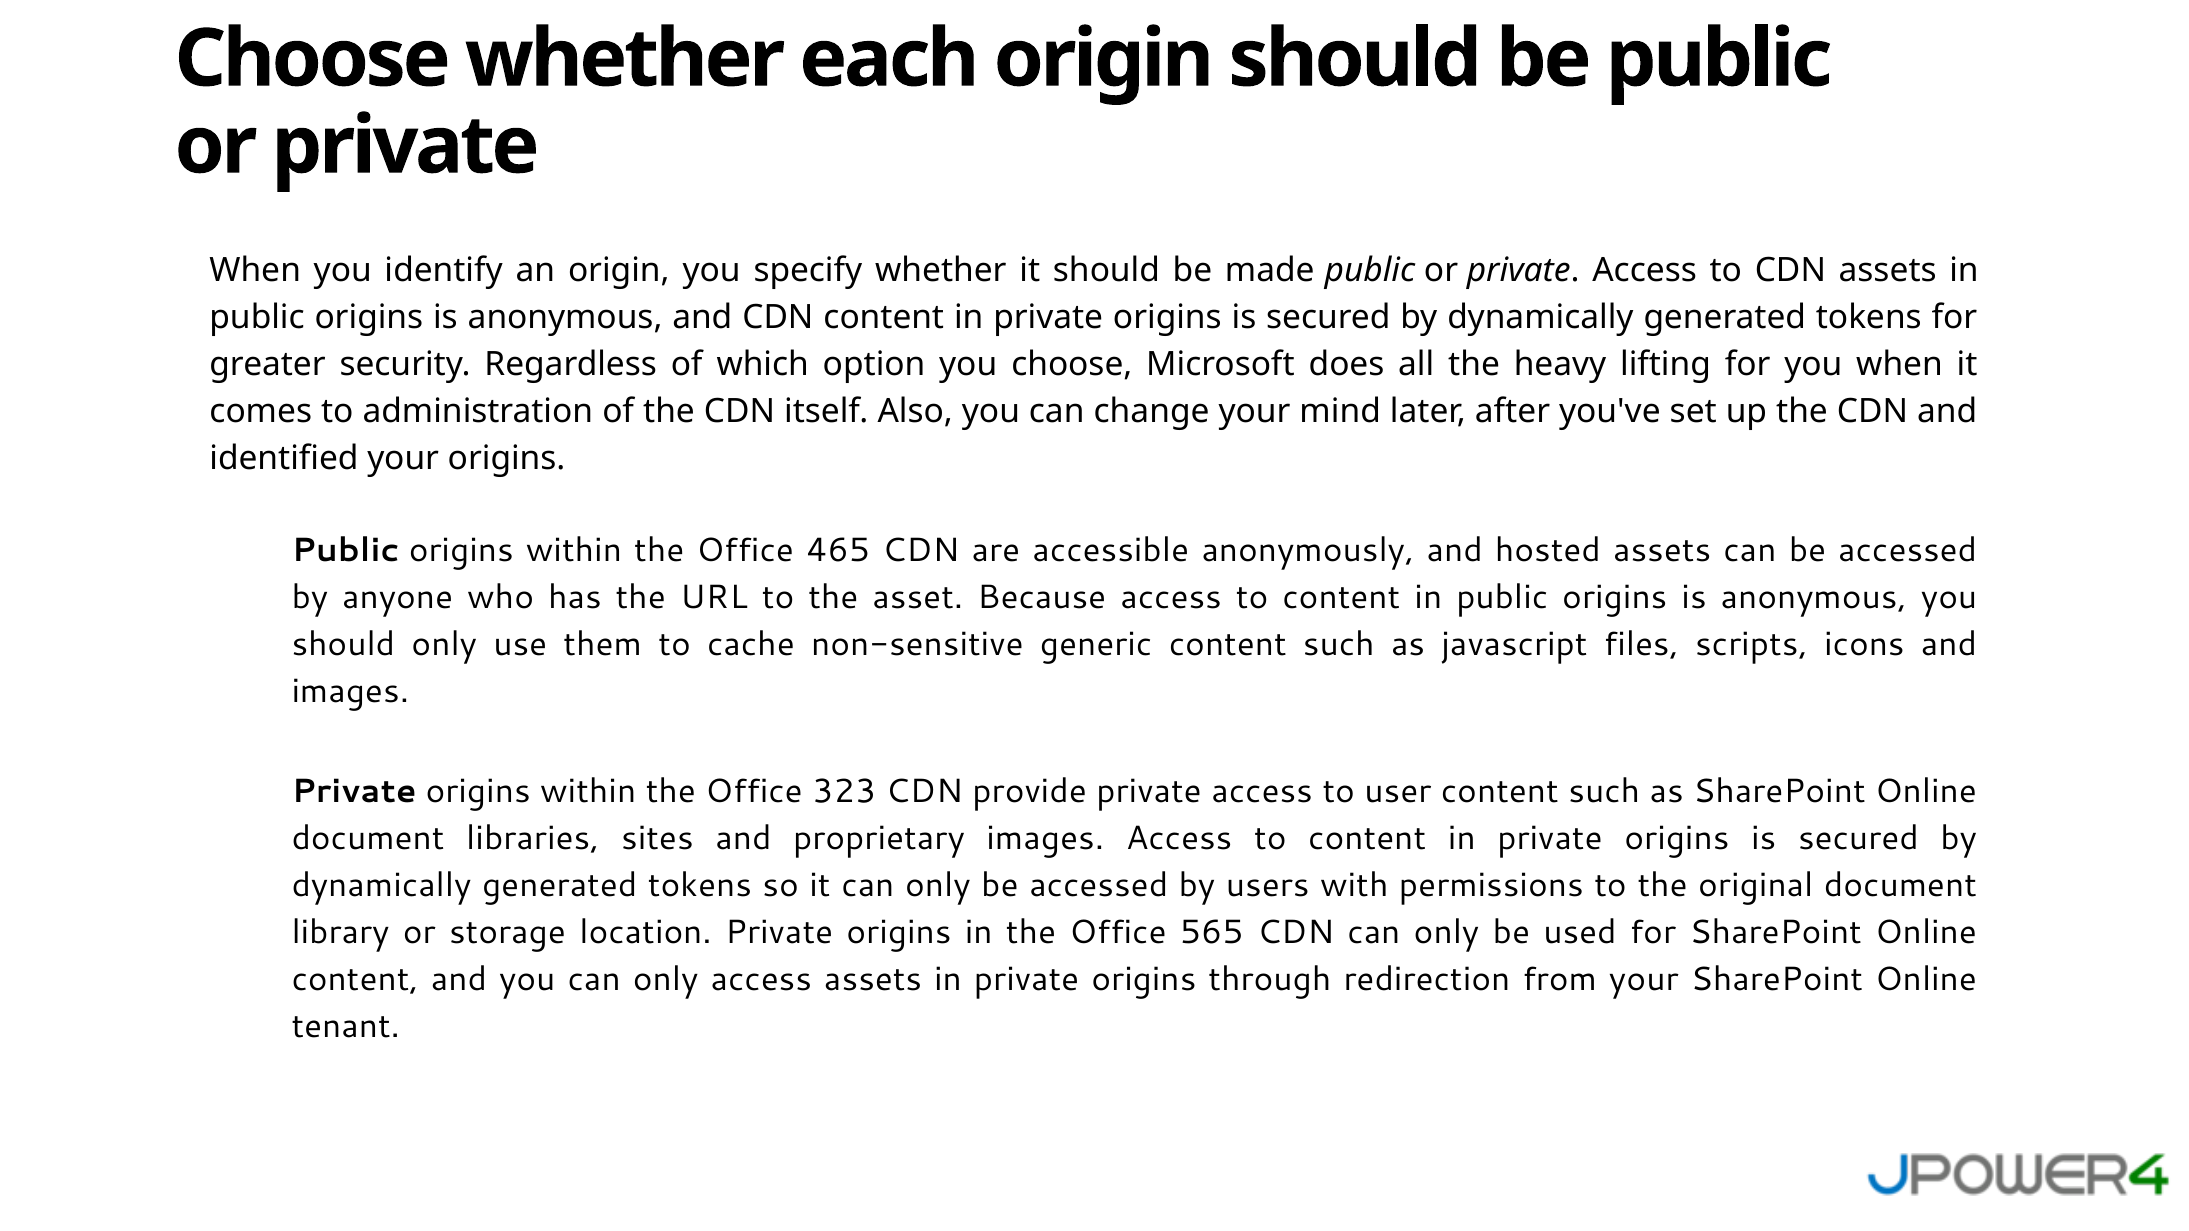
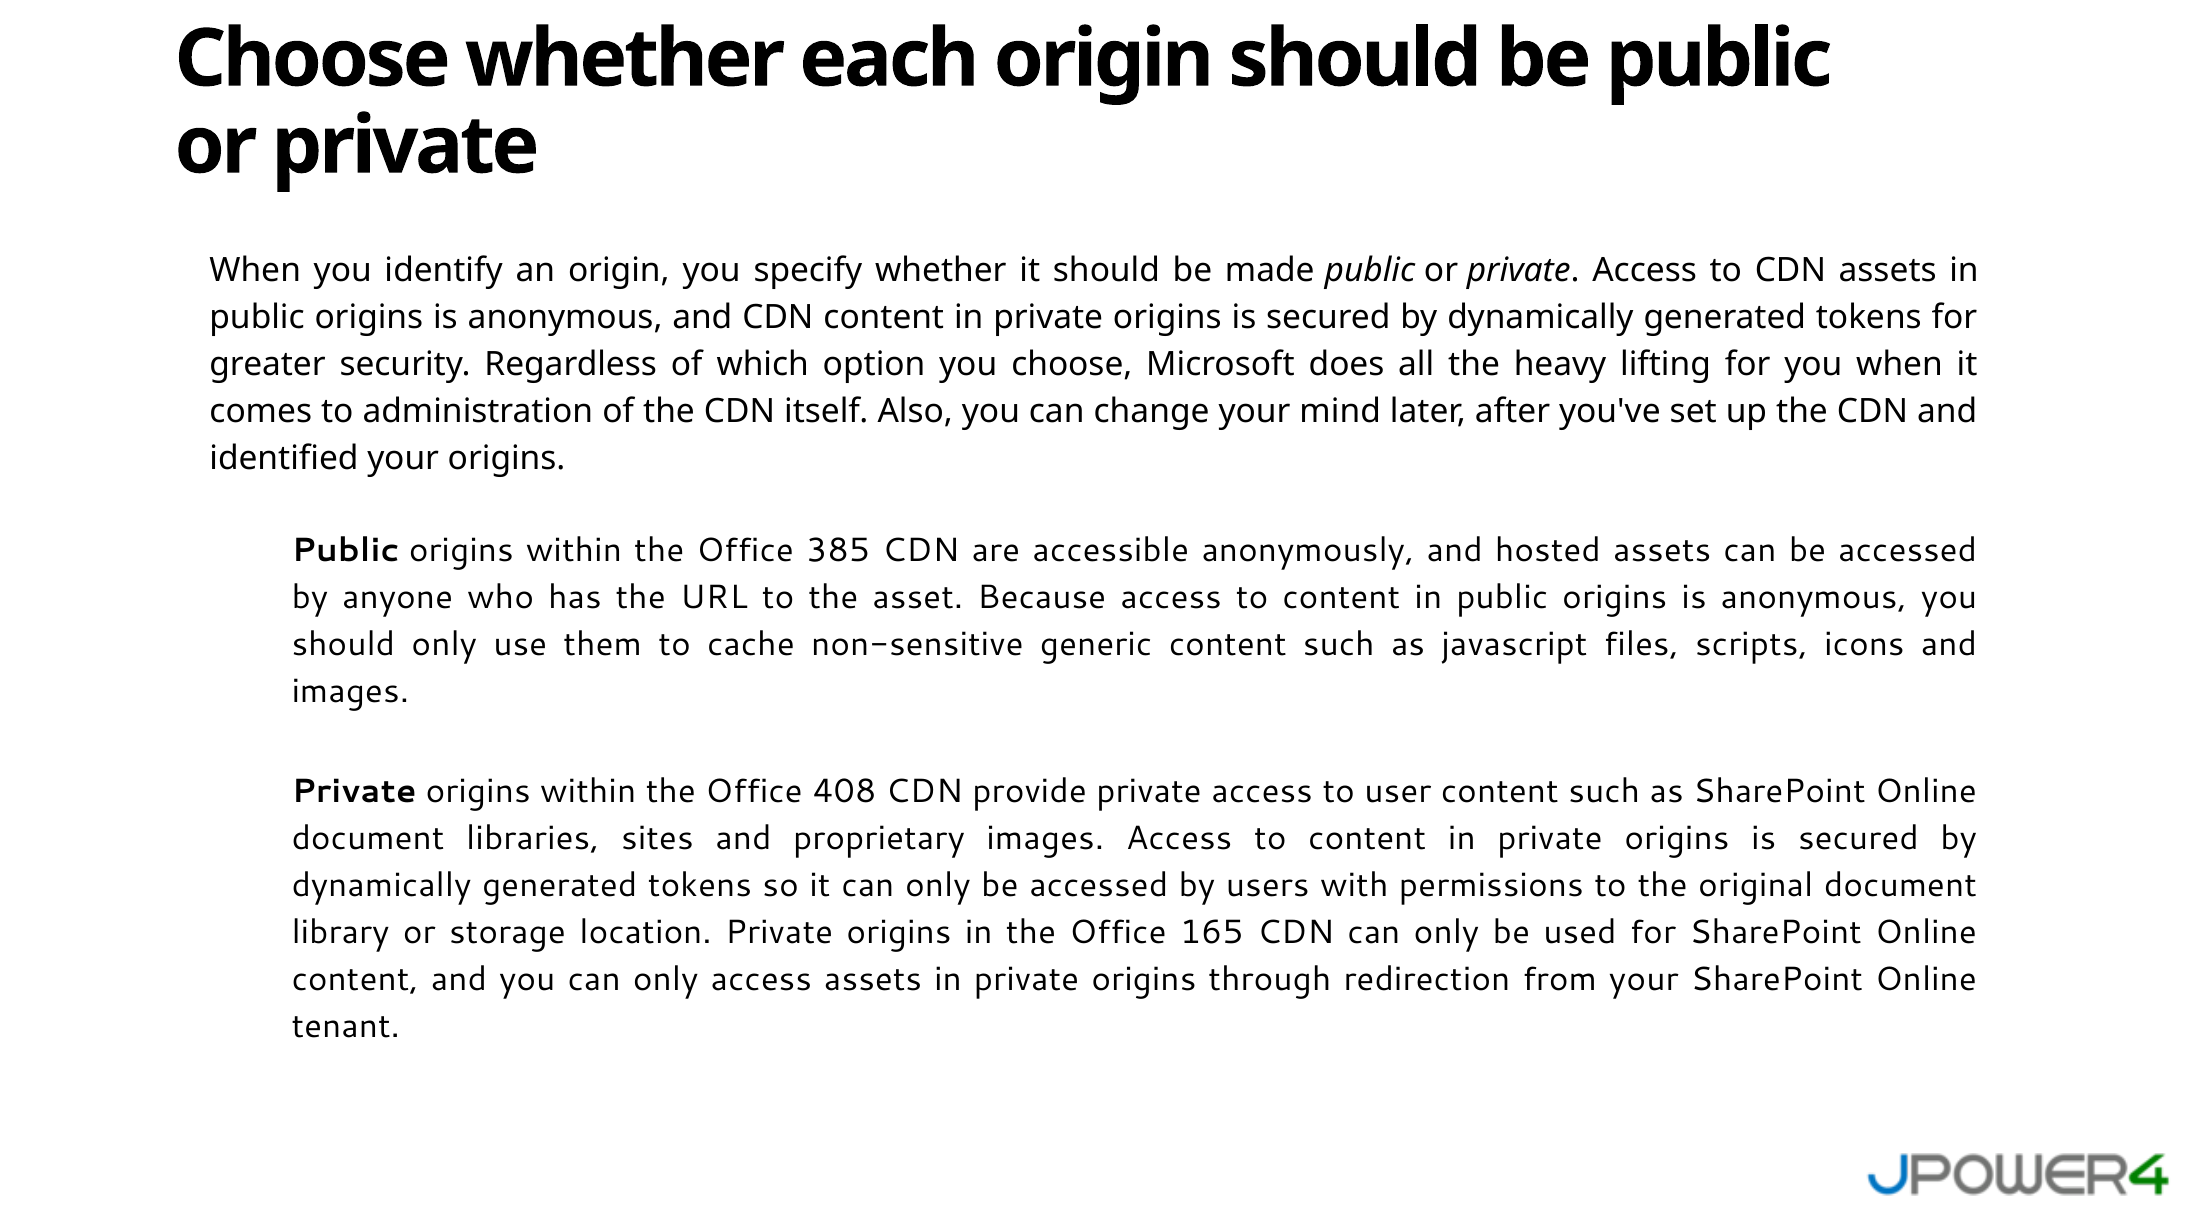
465: 465 -> 385 (838, 551)
323: 323 -> 408 (844, 791)
565: 565 -> 165 (1212, 932)
